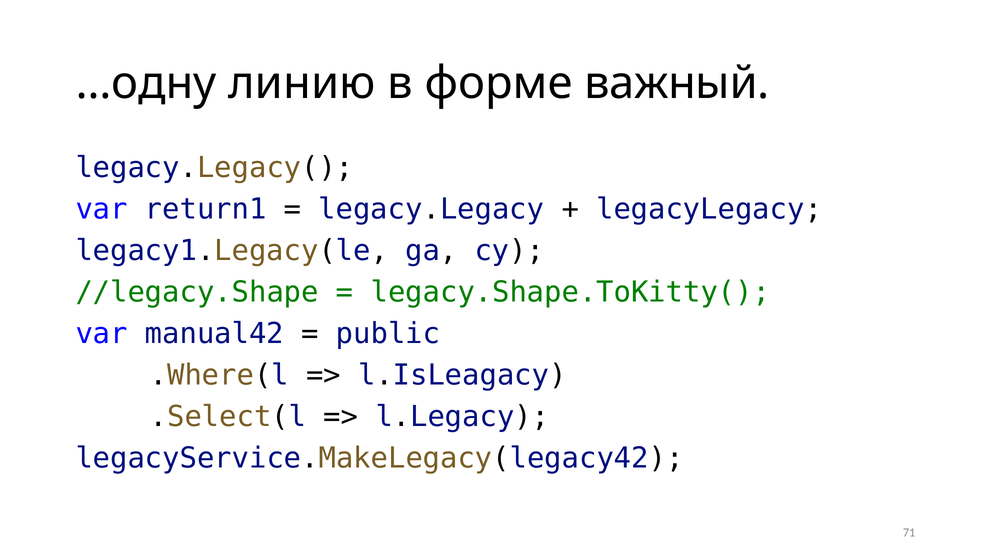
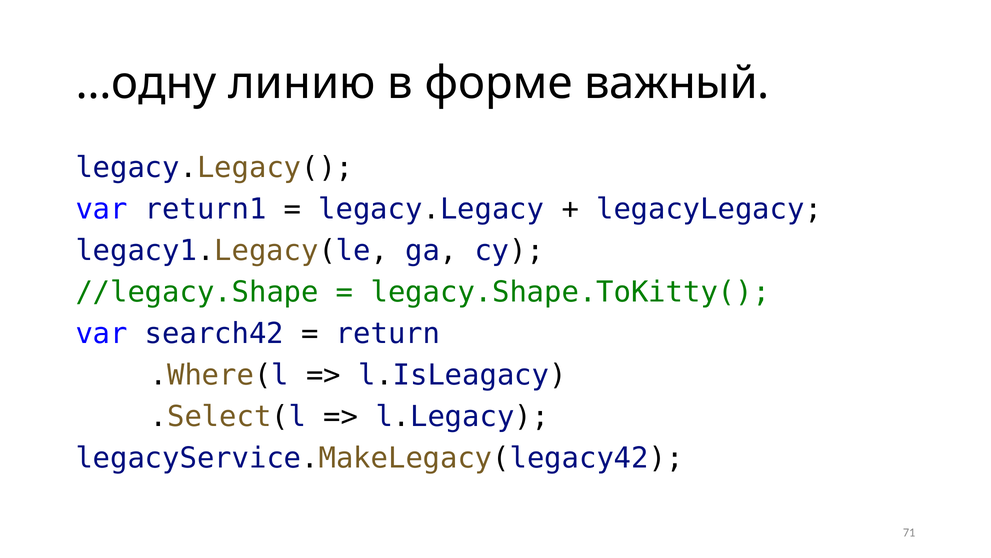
manual42: manual42 -> search42 (214, 333)
public: public -> return (388, 333)
